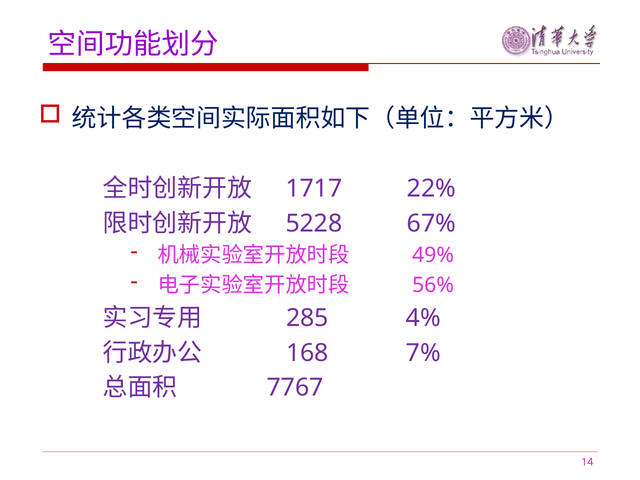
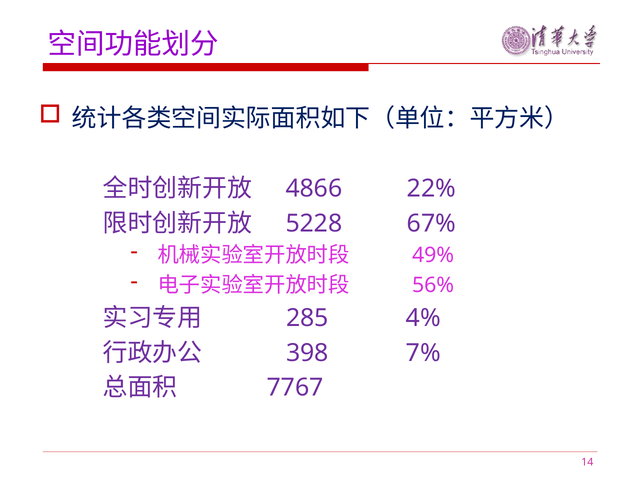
1717: 1717 -> 4866 (314, 188)
168: 168 -> 398 (307, 353)
